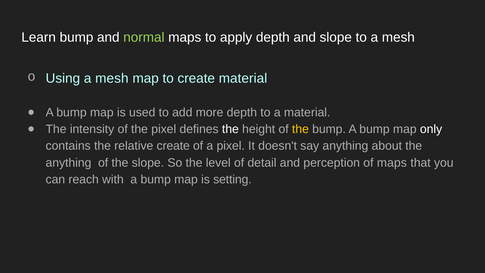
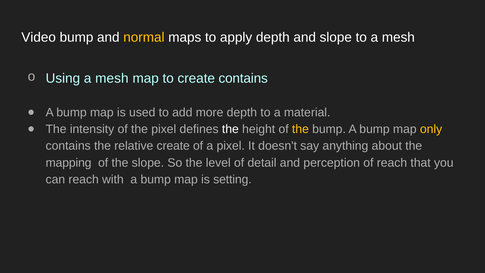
Learn: Learn -> Video (39, 37)
normal colour: light green -> yellow (144, 37)
create material: material -> contains (243, 78)
only colour: white -> yellow (431, 129)
anything: anything -> mapping (69, 163)
of maps: maps -> reach (392, 163)
